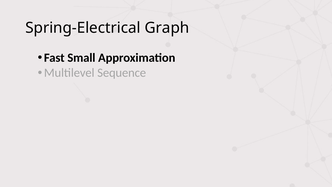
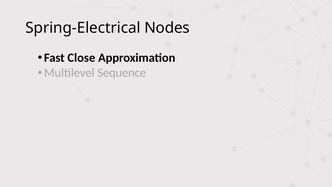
Graph: Graph -> Nodes (167, 28)
Small: Small -> Close (81, 58)
